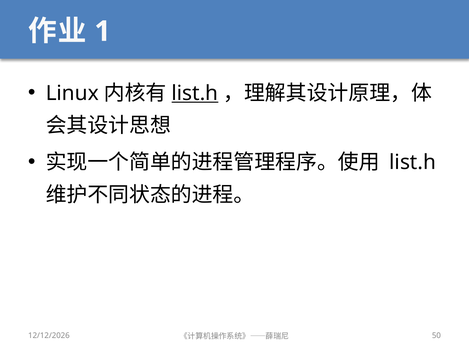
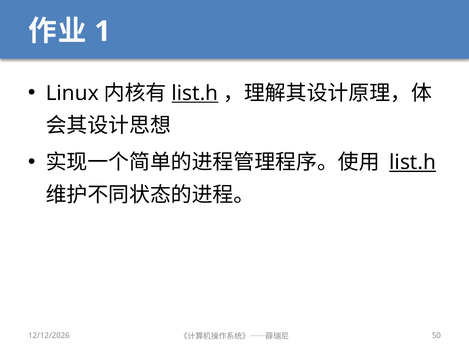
list.h underline: none -> present (413, 162)
